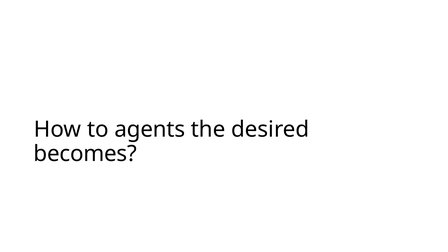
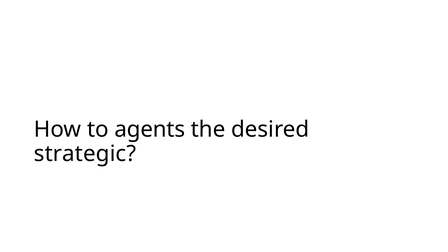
becomes: becomes -> strategic (85, 154)
